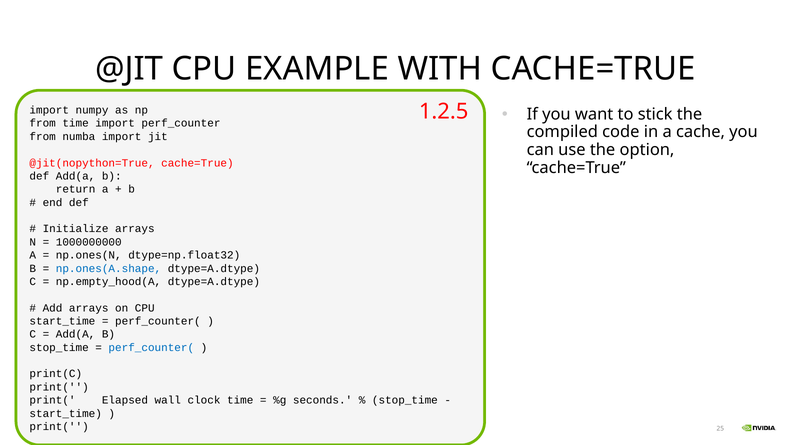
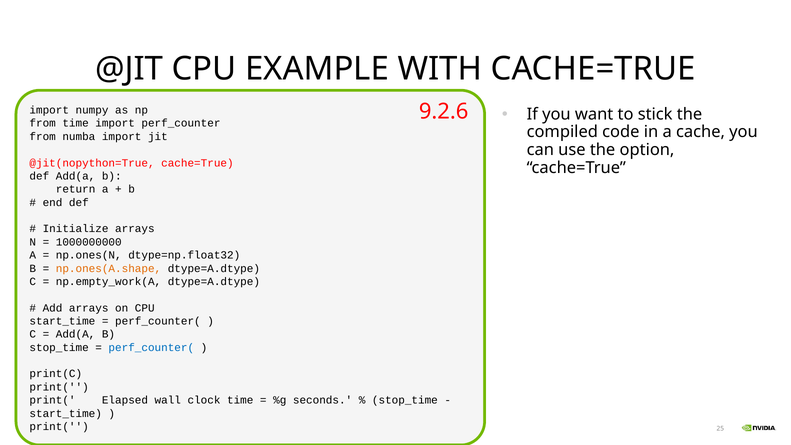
1.2.5: 1.2.5 -> 9.2.6 (444, 111)
np.ones(A.shape colour: blue -> orange (108, 268)
np.empty_hood(A: np.empty_hood(A -> np.empty_work(A (108, 282)
